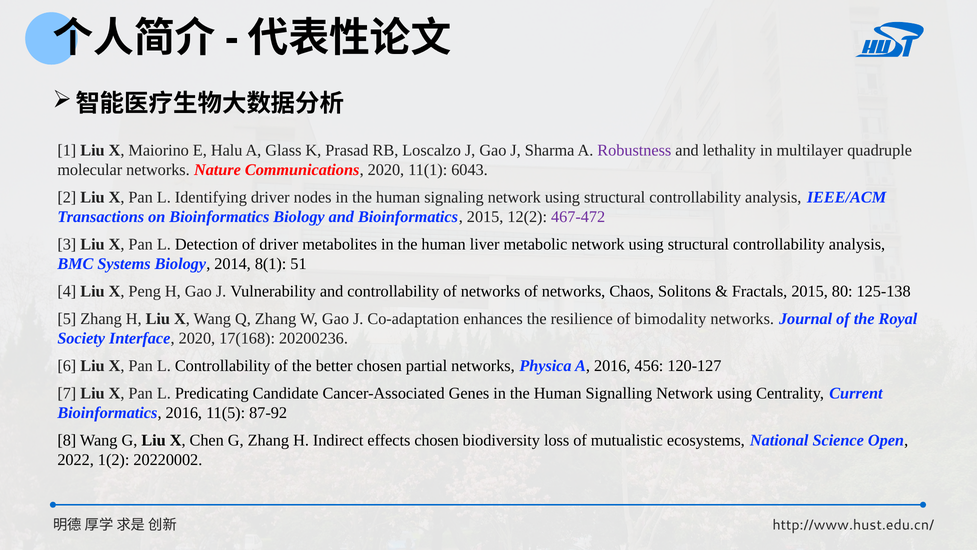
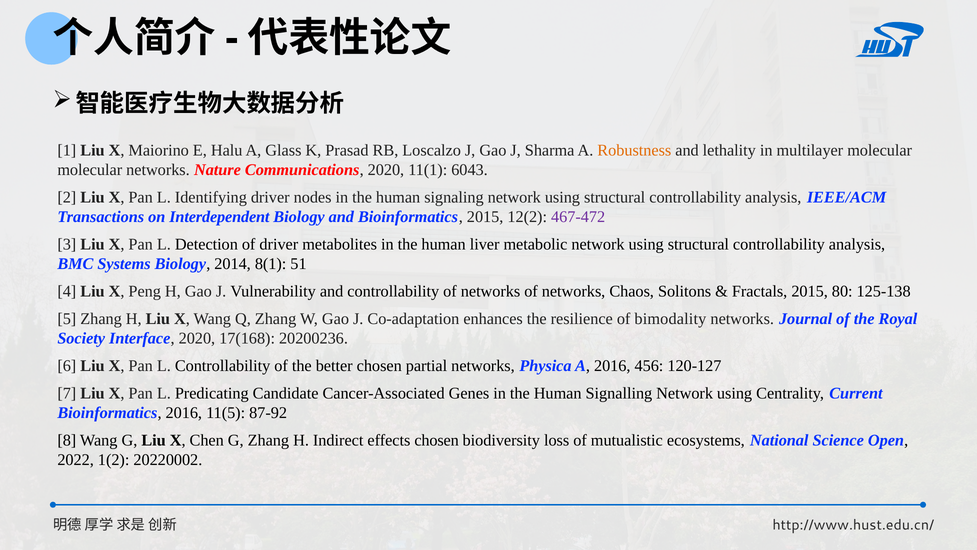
Robustness colour: purple -> orange (634, 150)
multilayer quadruple: quadruple -> molecular (880, 150)
on Bioinformatics: Bioinformatics -> Interdependent (219, 217)
